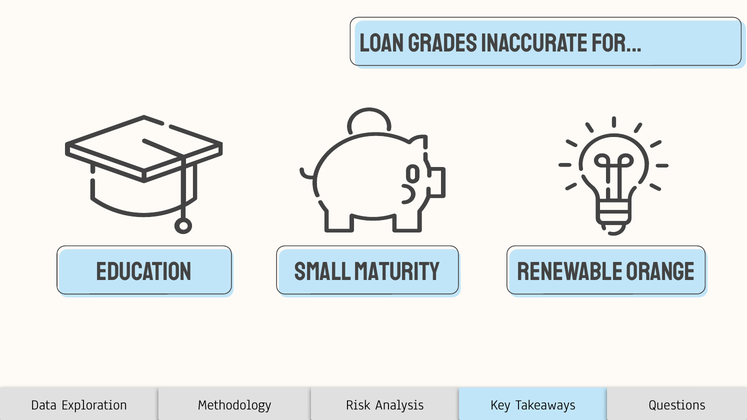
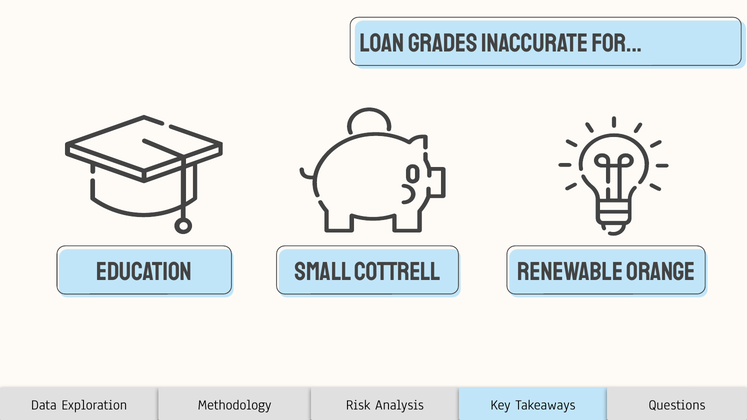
Maturity: Maturity -> Cottrell (397, 272)
